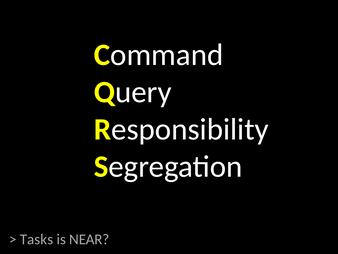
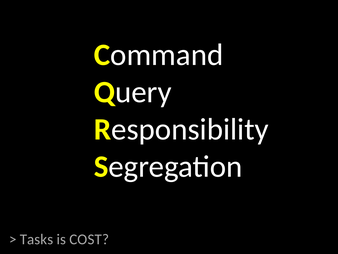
NEAR: NEAR -> COST (89, 239)
